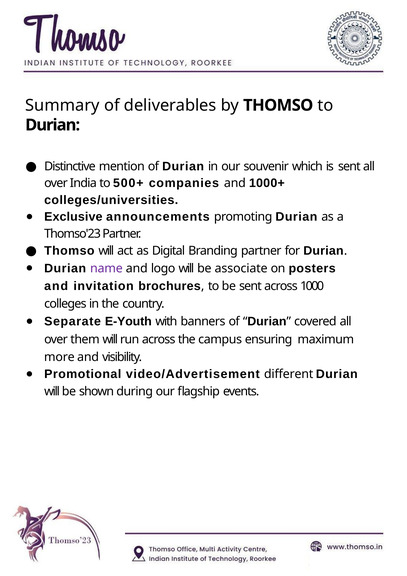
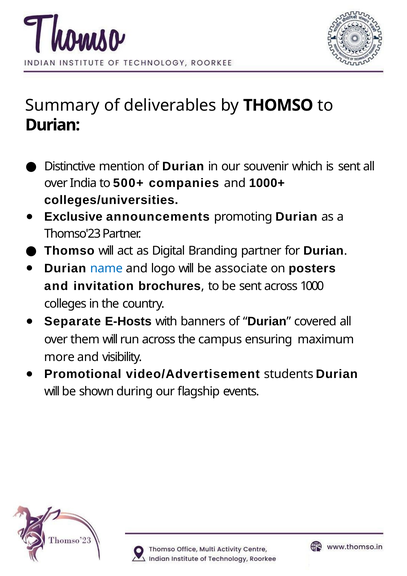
name colour: purple -> blue (106, 268)
E-Youth: E-Youth -> E-Hosts (128, 321)
different: different -> students (289, 374)
